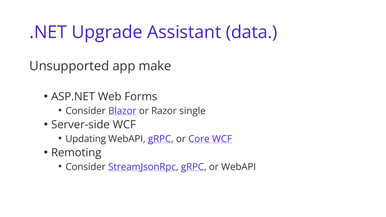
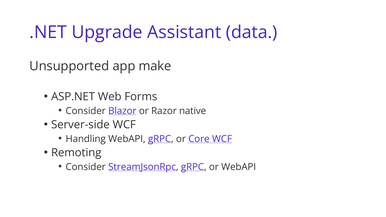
single: single -> native (193, 111)
Updating: Updating -> Handling (86, 139)
